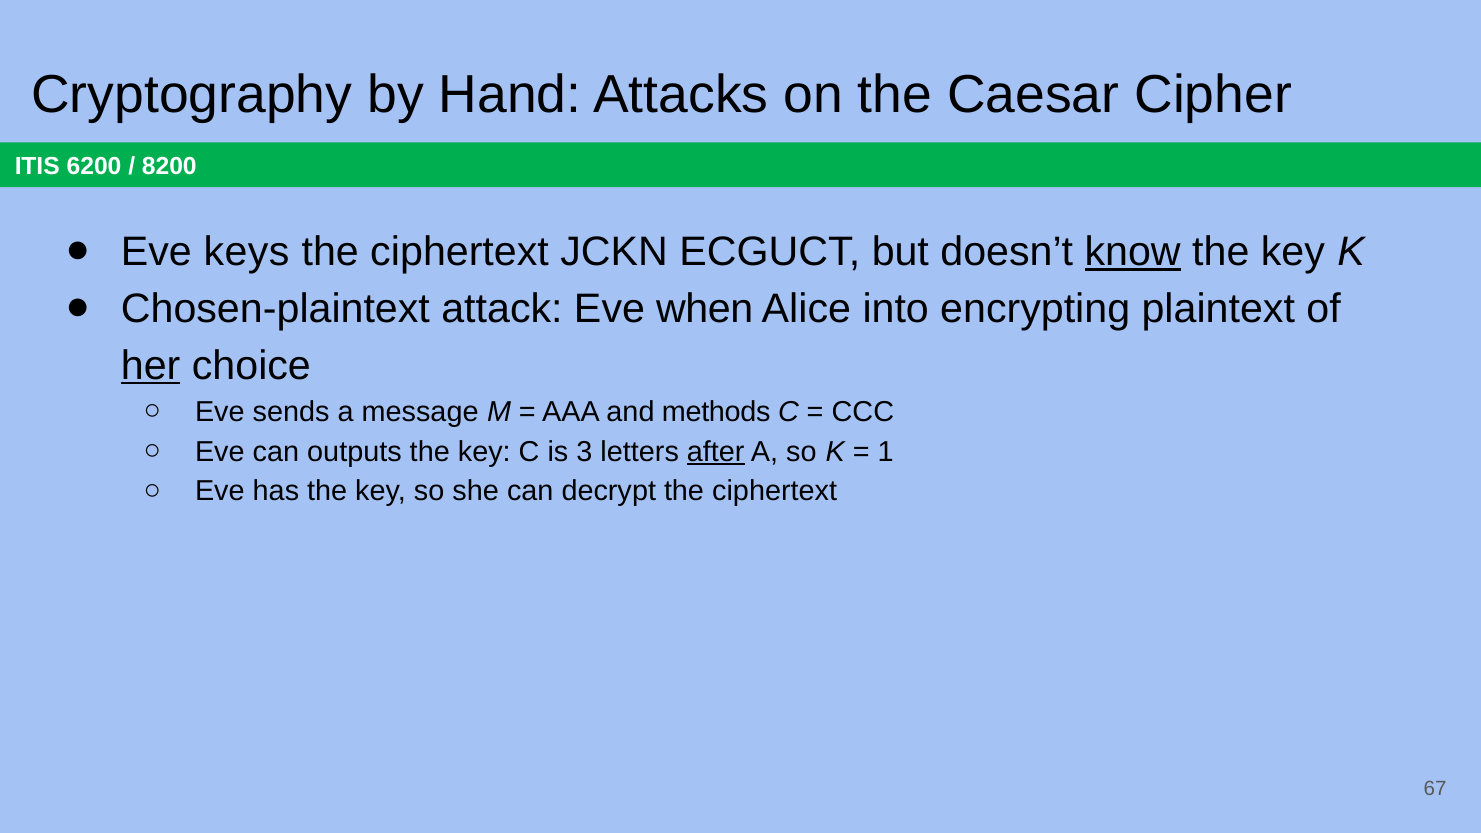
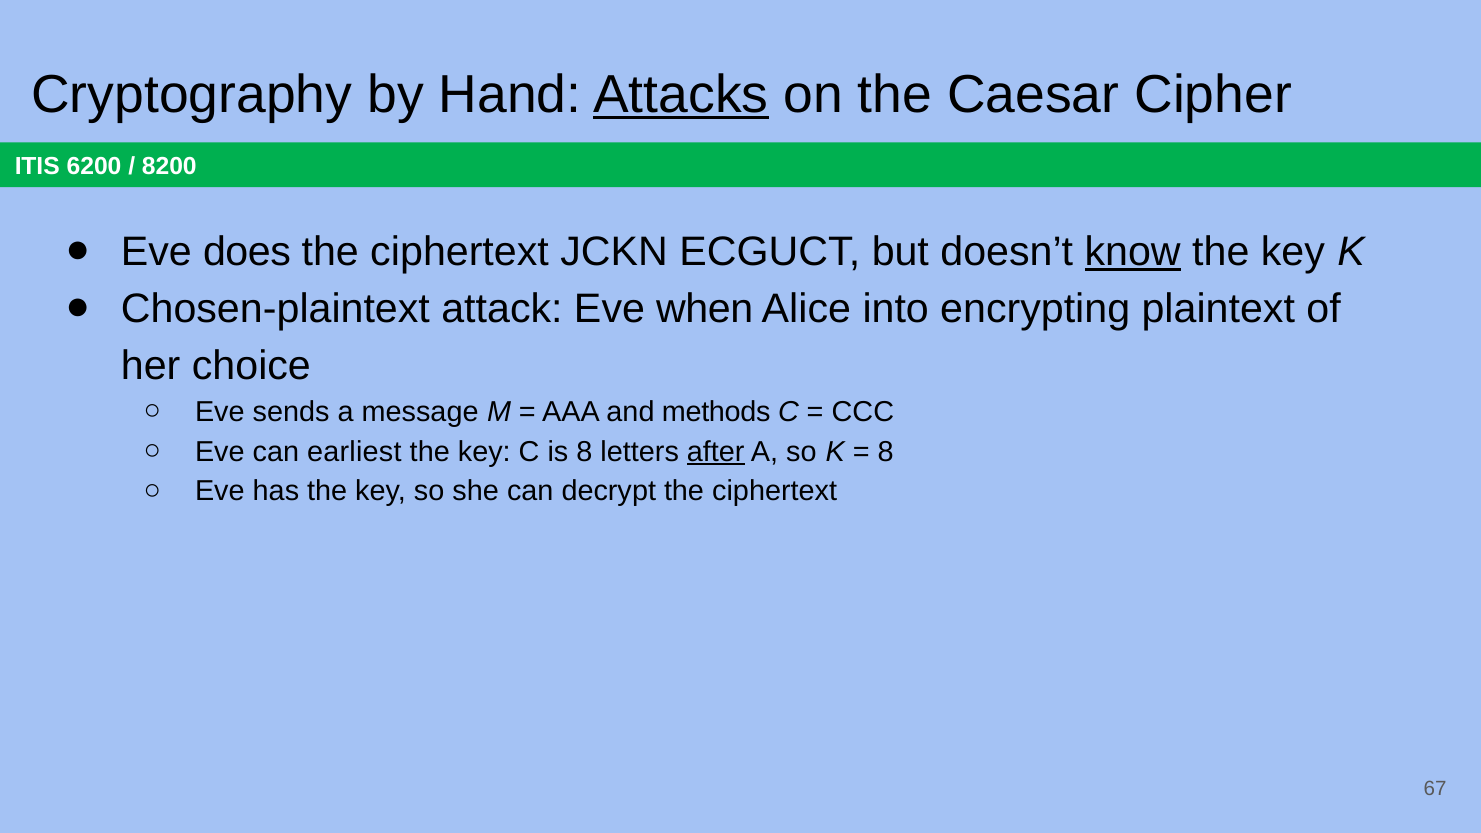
Attacks underline: none -> present (681, 94)
keys: keys -> does (247, 252)
her underline: present -> none (151, 365)
outputs: outputs -> earliest (354, 452)
is 3: 3 -> 8 (584, 452)
1: 1 -> 8 (886, 452)
